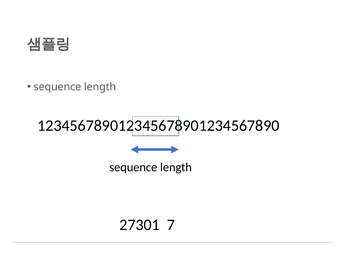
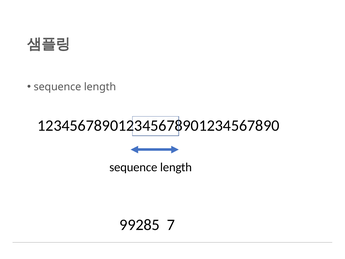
27301: 27301 -> 99285 (140, 225)
